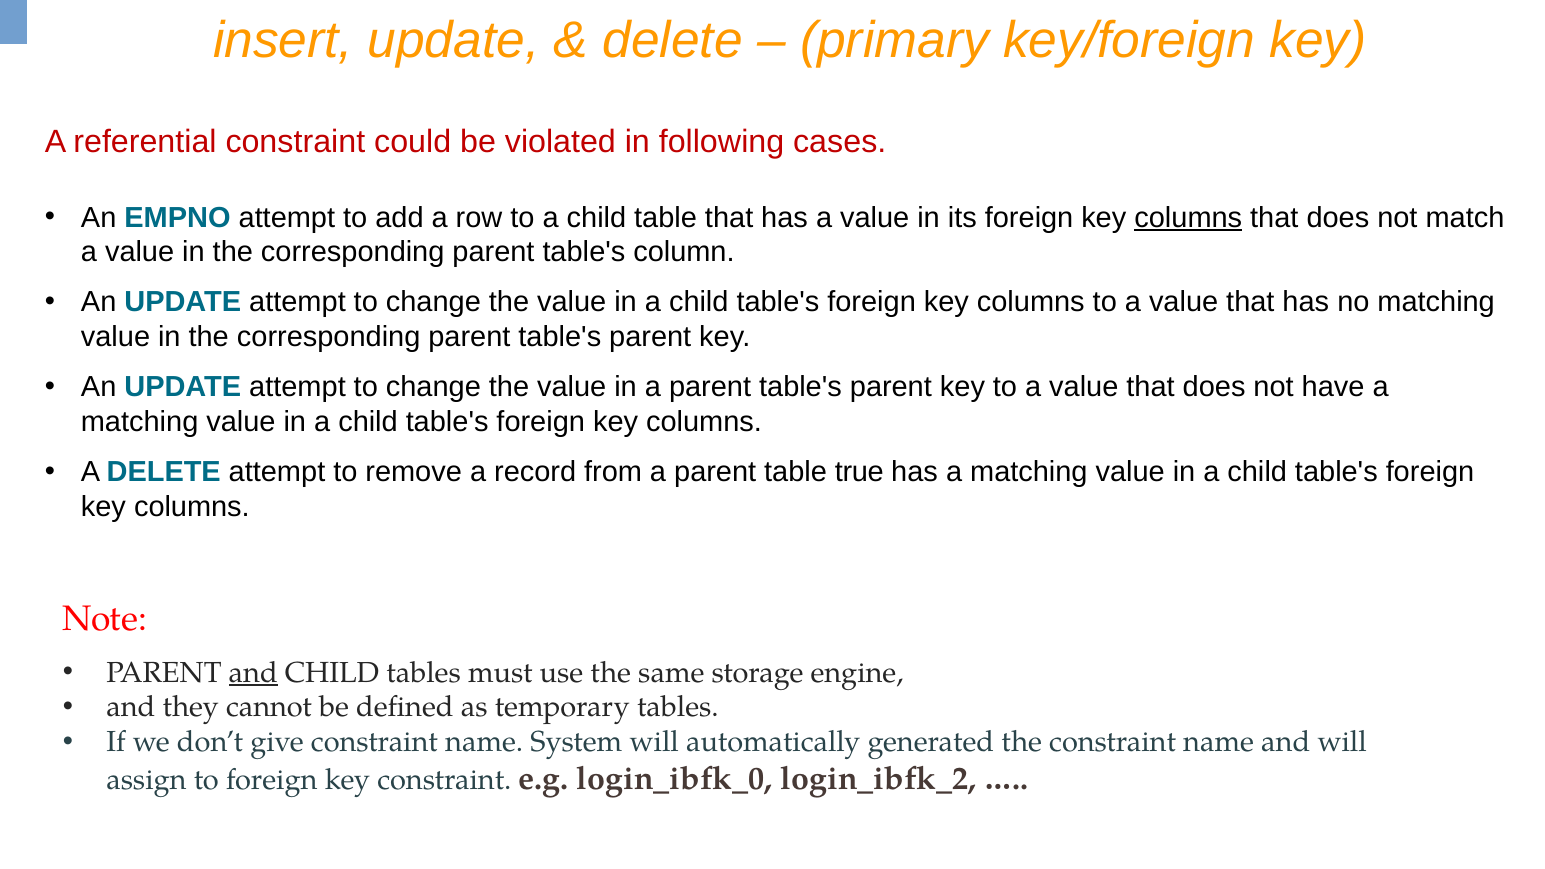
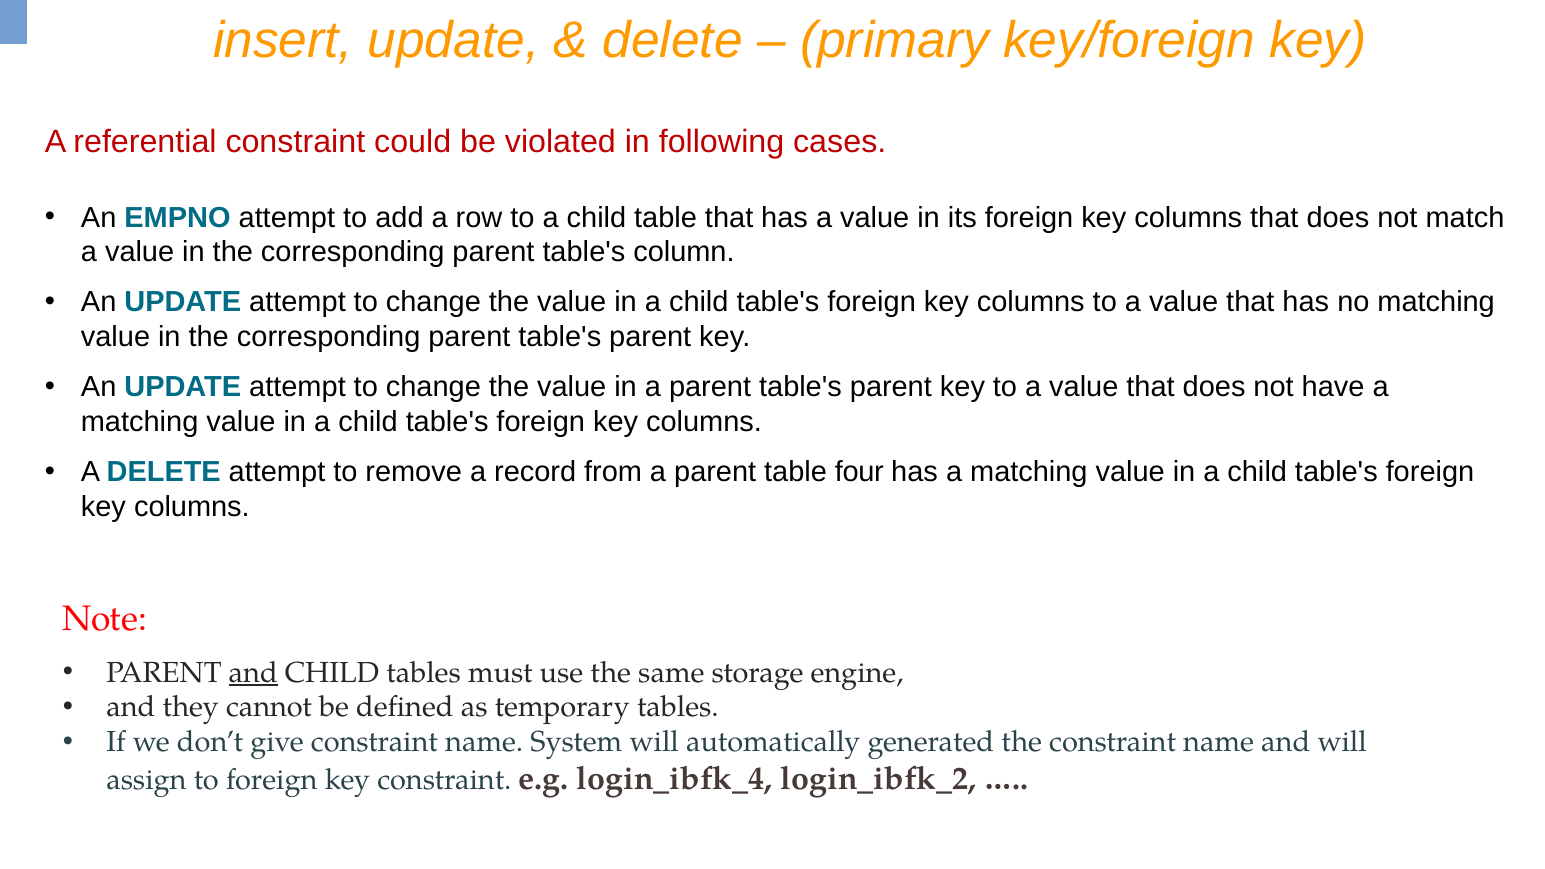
columns underline: present -> none (1188, 217)
true: true -> four (859, 472)
login_ibfk_0: login_ibfk_0 -> login_ibfk_4 (675, 779)
